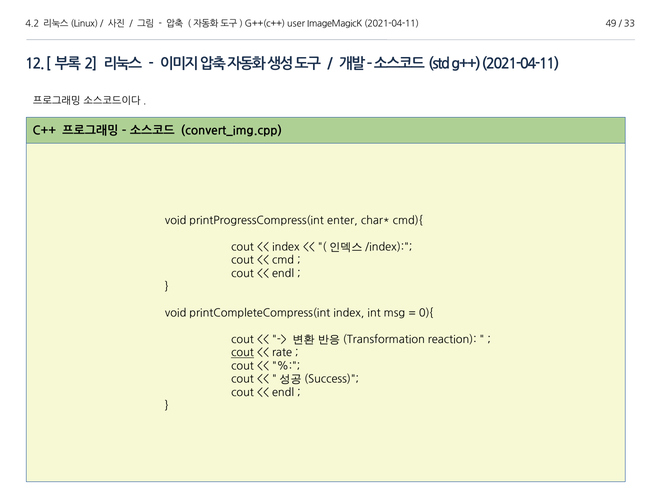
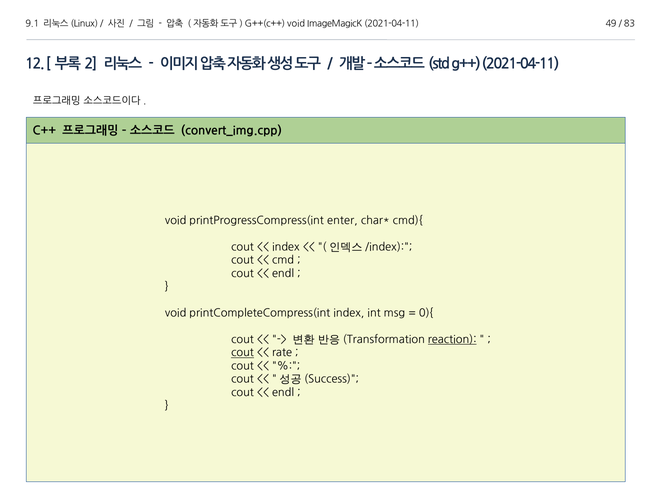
4.2: 4.2 -> 9.1 (32, 24)
G++(c++ user: user -> void (296, 24)
33: 33 -> 83 (629, 24)
reaction underline: none -> present (452, 340)
